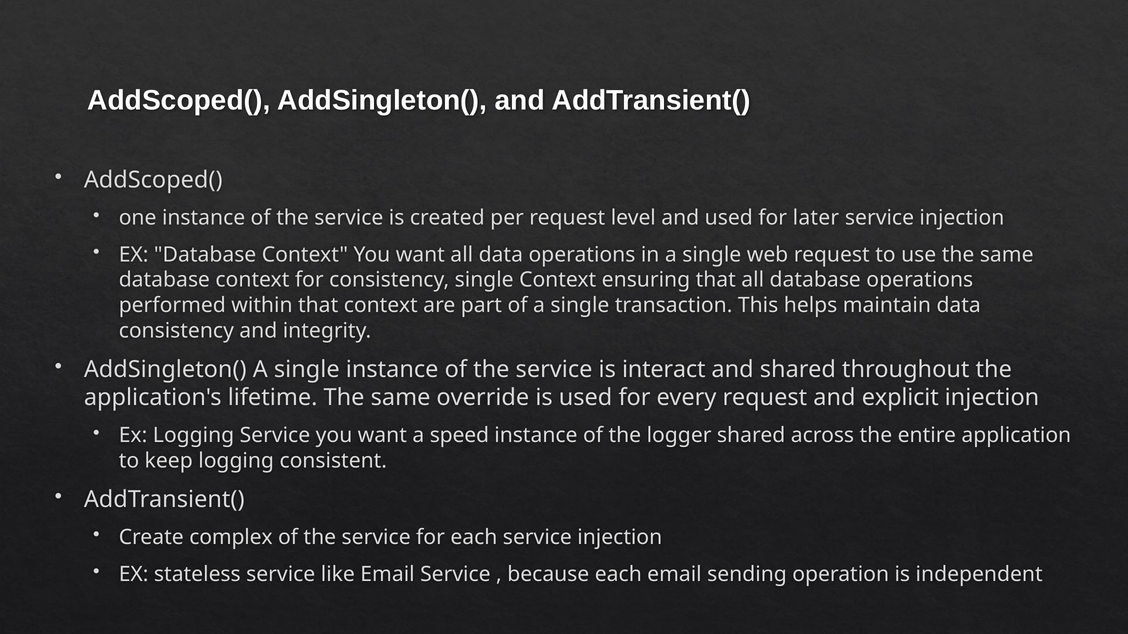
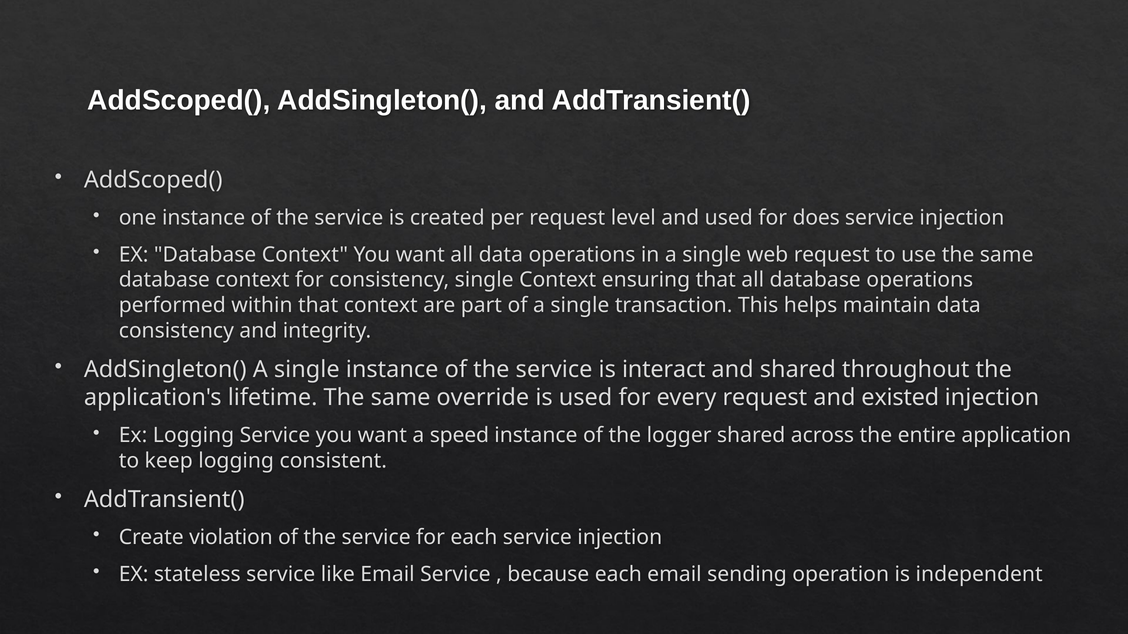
later: later -> does (816, 218)
explicit: explicit -> existed (900, 398)
complex: complex -> violation (231, 538)
